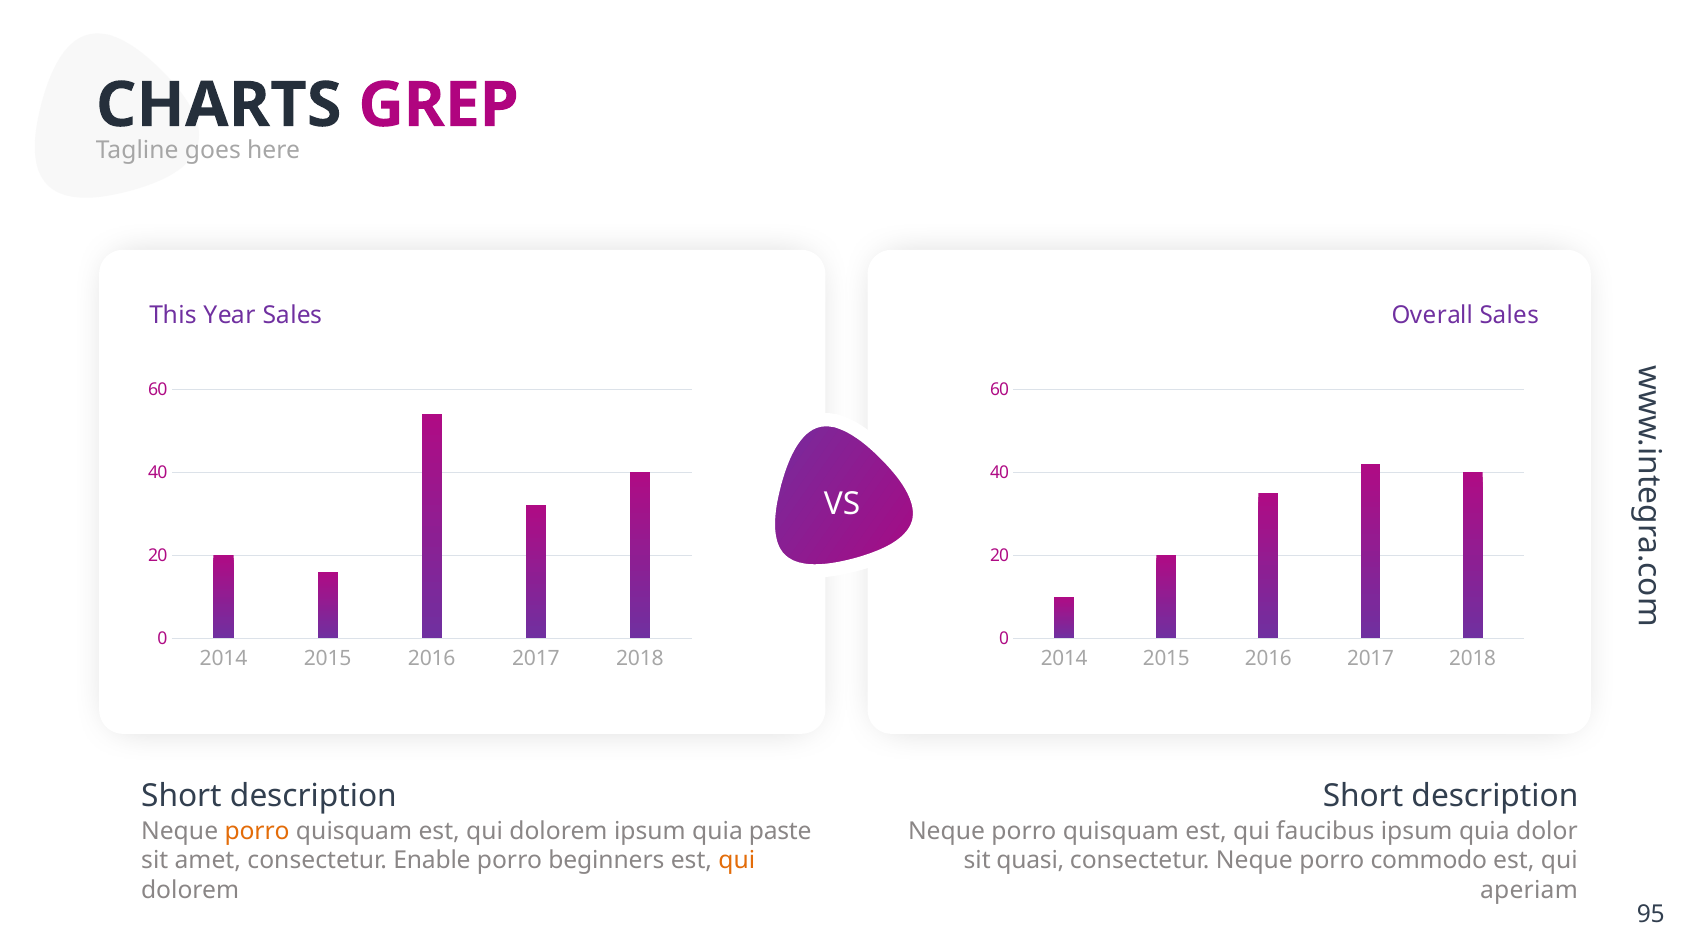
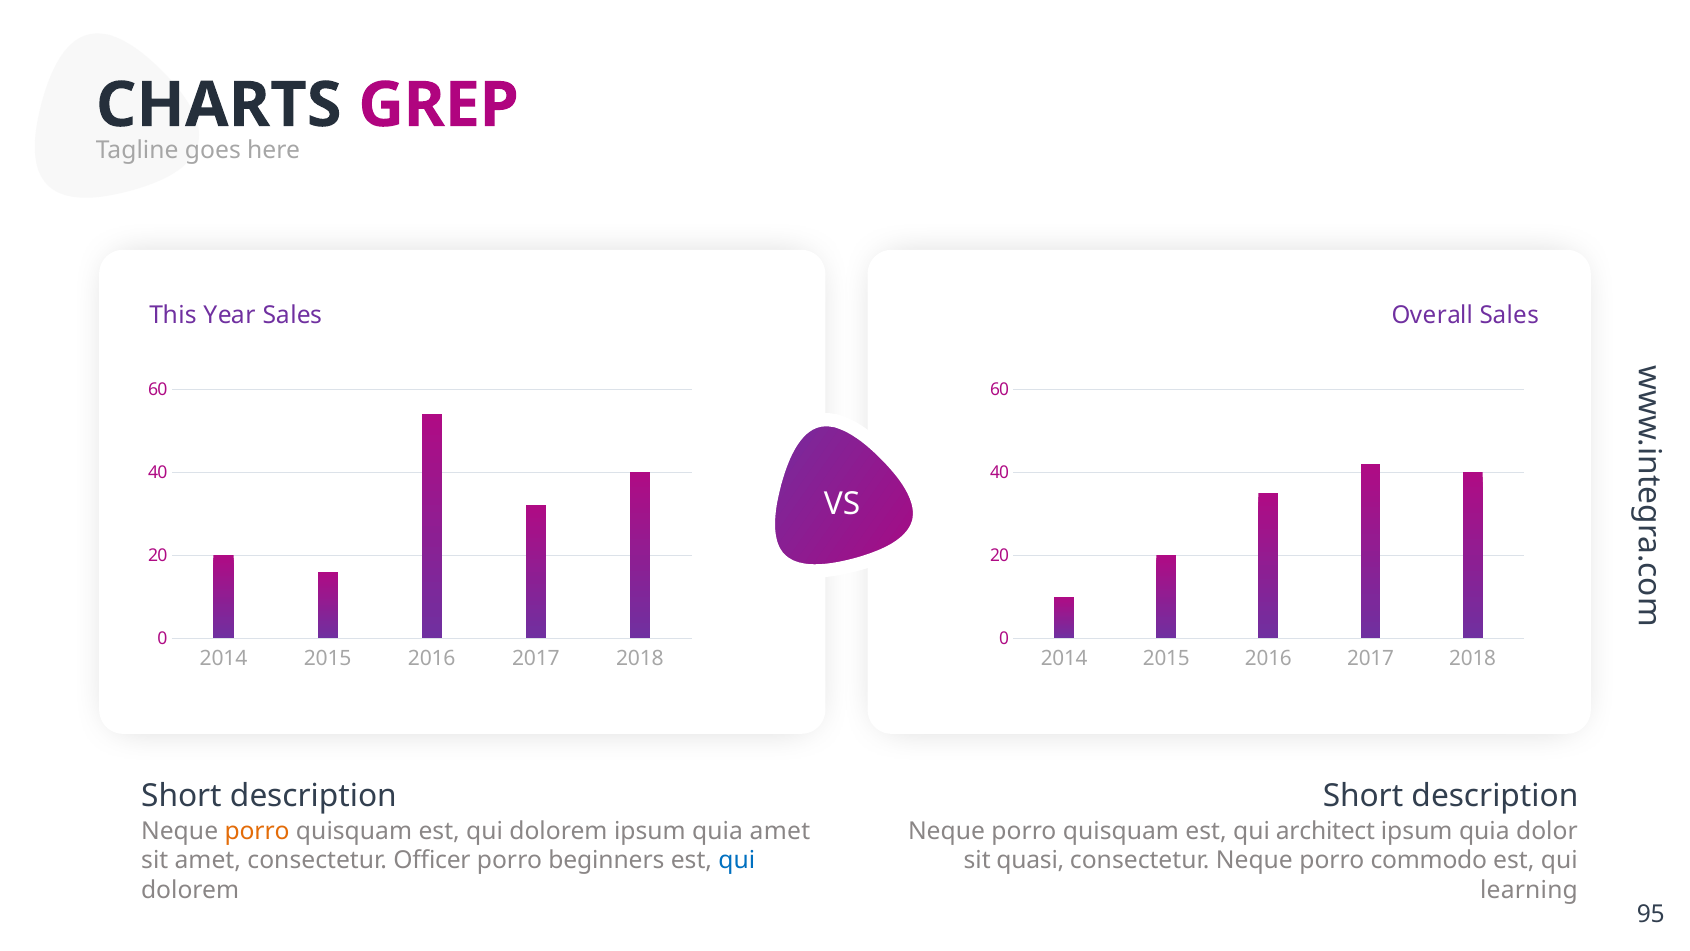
quia paste: paste -> amet (780, 831)
faucibus: faucibus -> architect (1325, 831)
Enable: Enable -> Officer (432, 860)
qui colour: orange -> blue (737, 860)
aperiam: aperiam -> learning (1529, 890)
